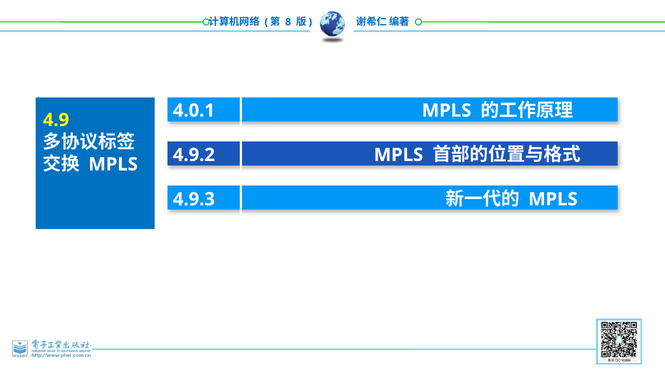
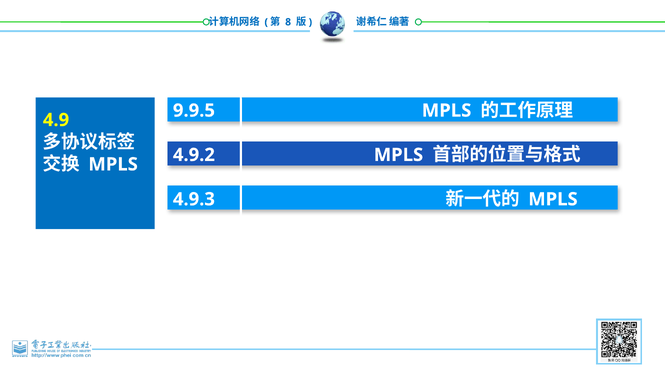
4.0.1: 4.0.1 -> 9.9.5 (194, 111)
